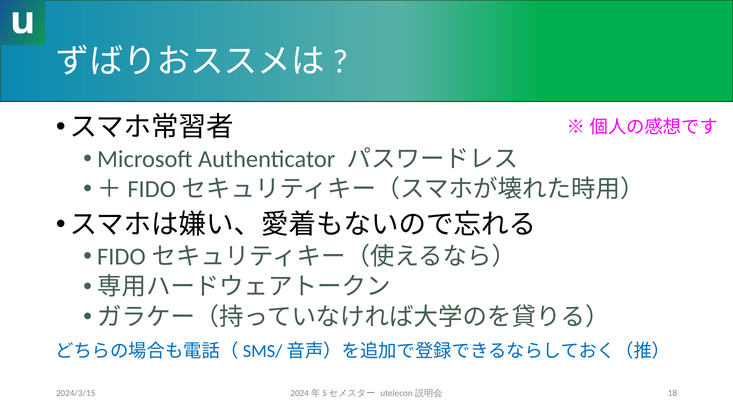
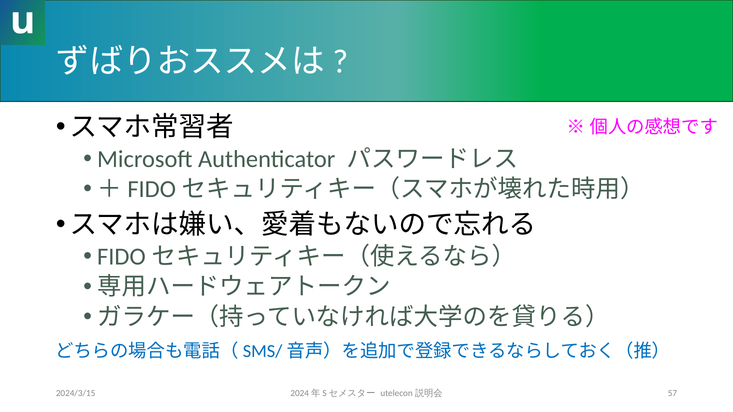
18: 18 -> 57 (672, 394)
